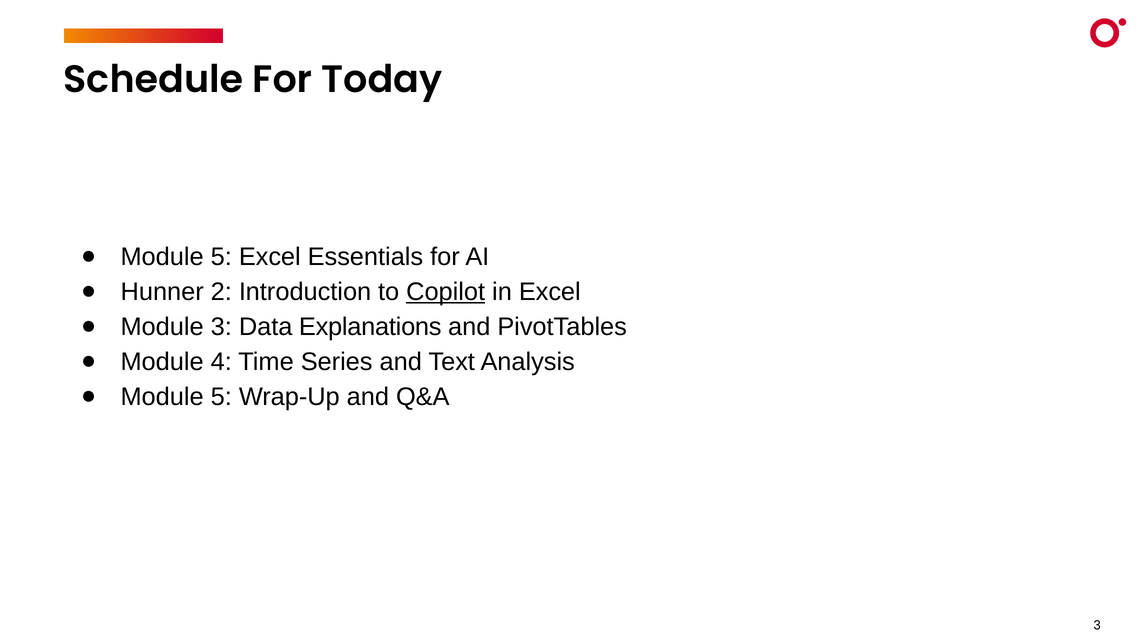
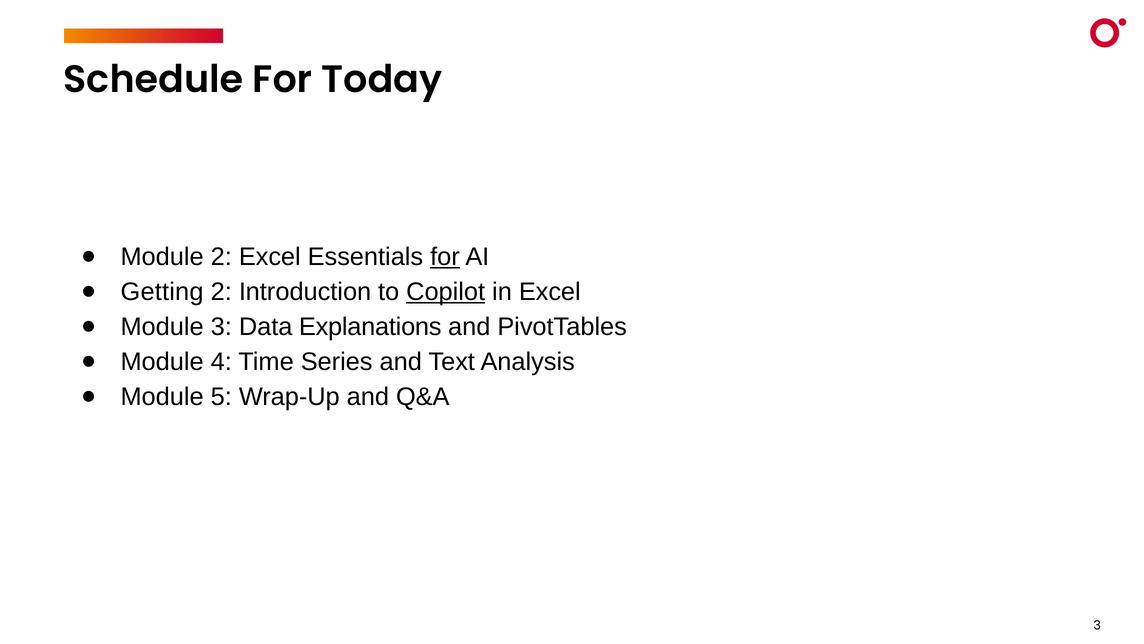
5: 5 -> 2 (221, 257)
for underline: none -> present (445, 257)
Hunner: Hunner -> Getting (162, 292)
